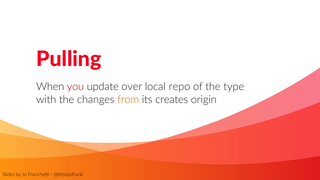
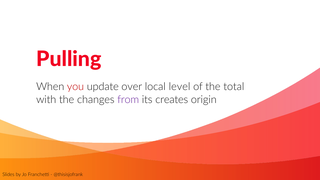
repo: repo -> level (180, 87)
type: type -> total (234, 87)
from colour: orange -> purple (128, 99)
